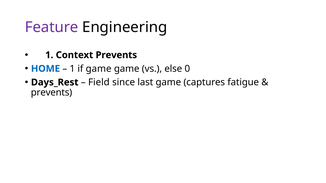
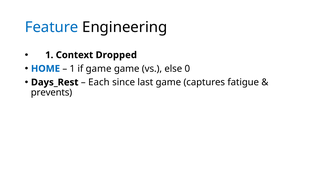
Feature colour: purple -> blue (52, 27)
Context Prevents: Prevents -> Dropped (116, 55)
Field: Field -> Each (99, 82)
